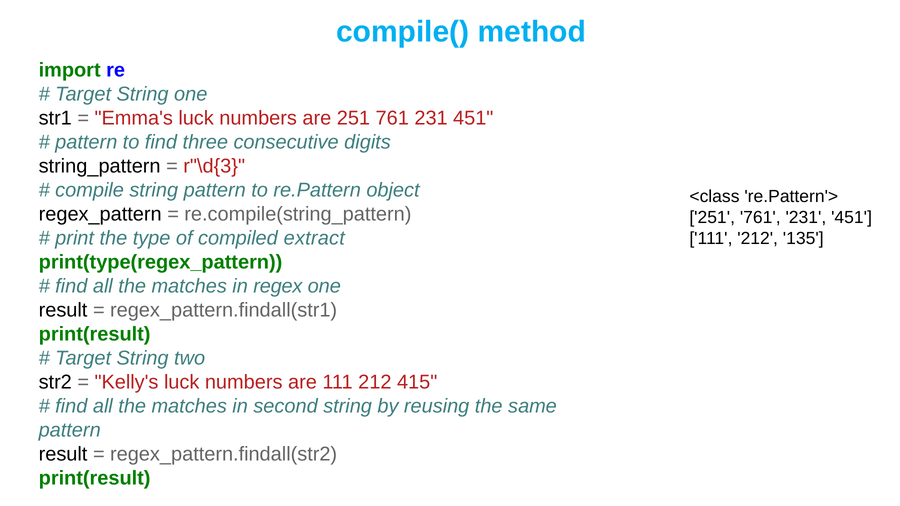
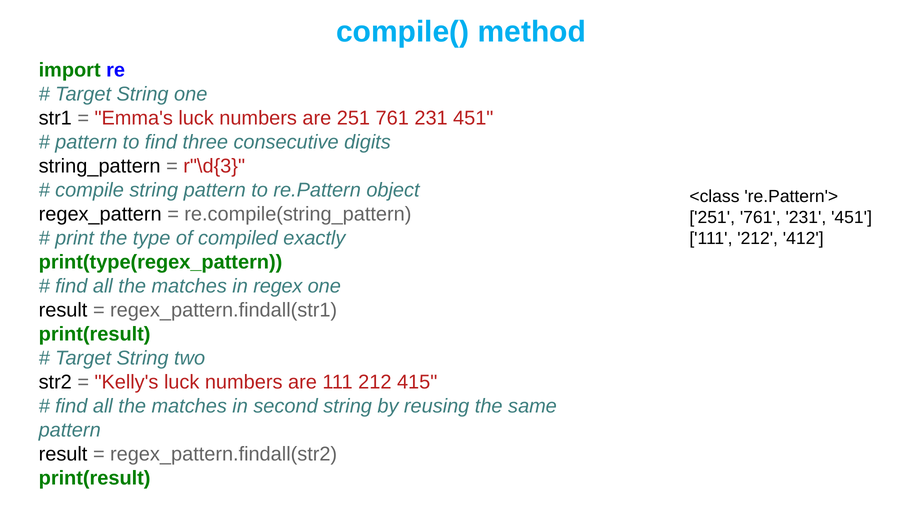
extract: extract -> exactly (314, 238)
135: 135 -> 412 (803, 239)
